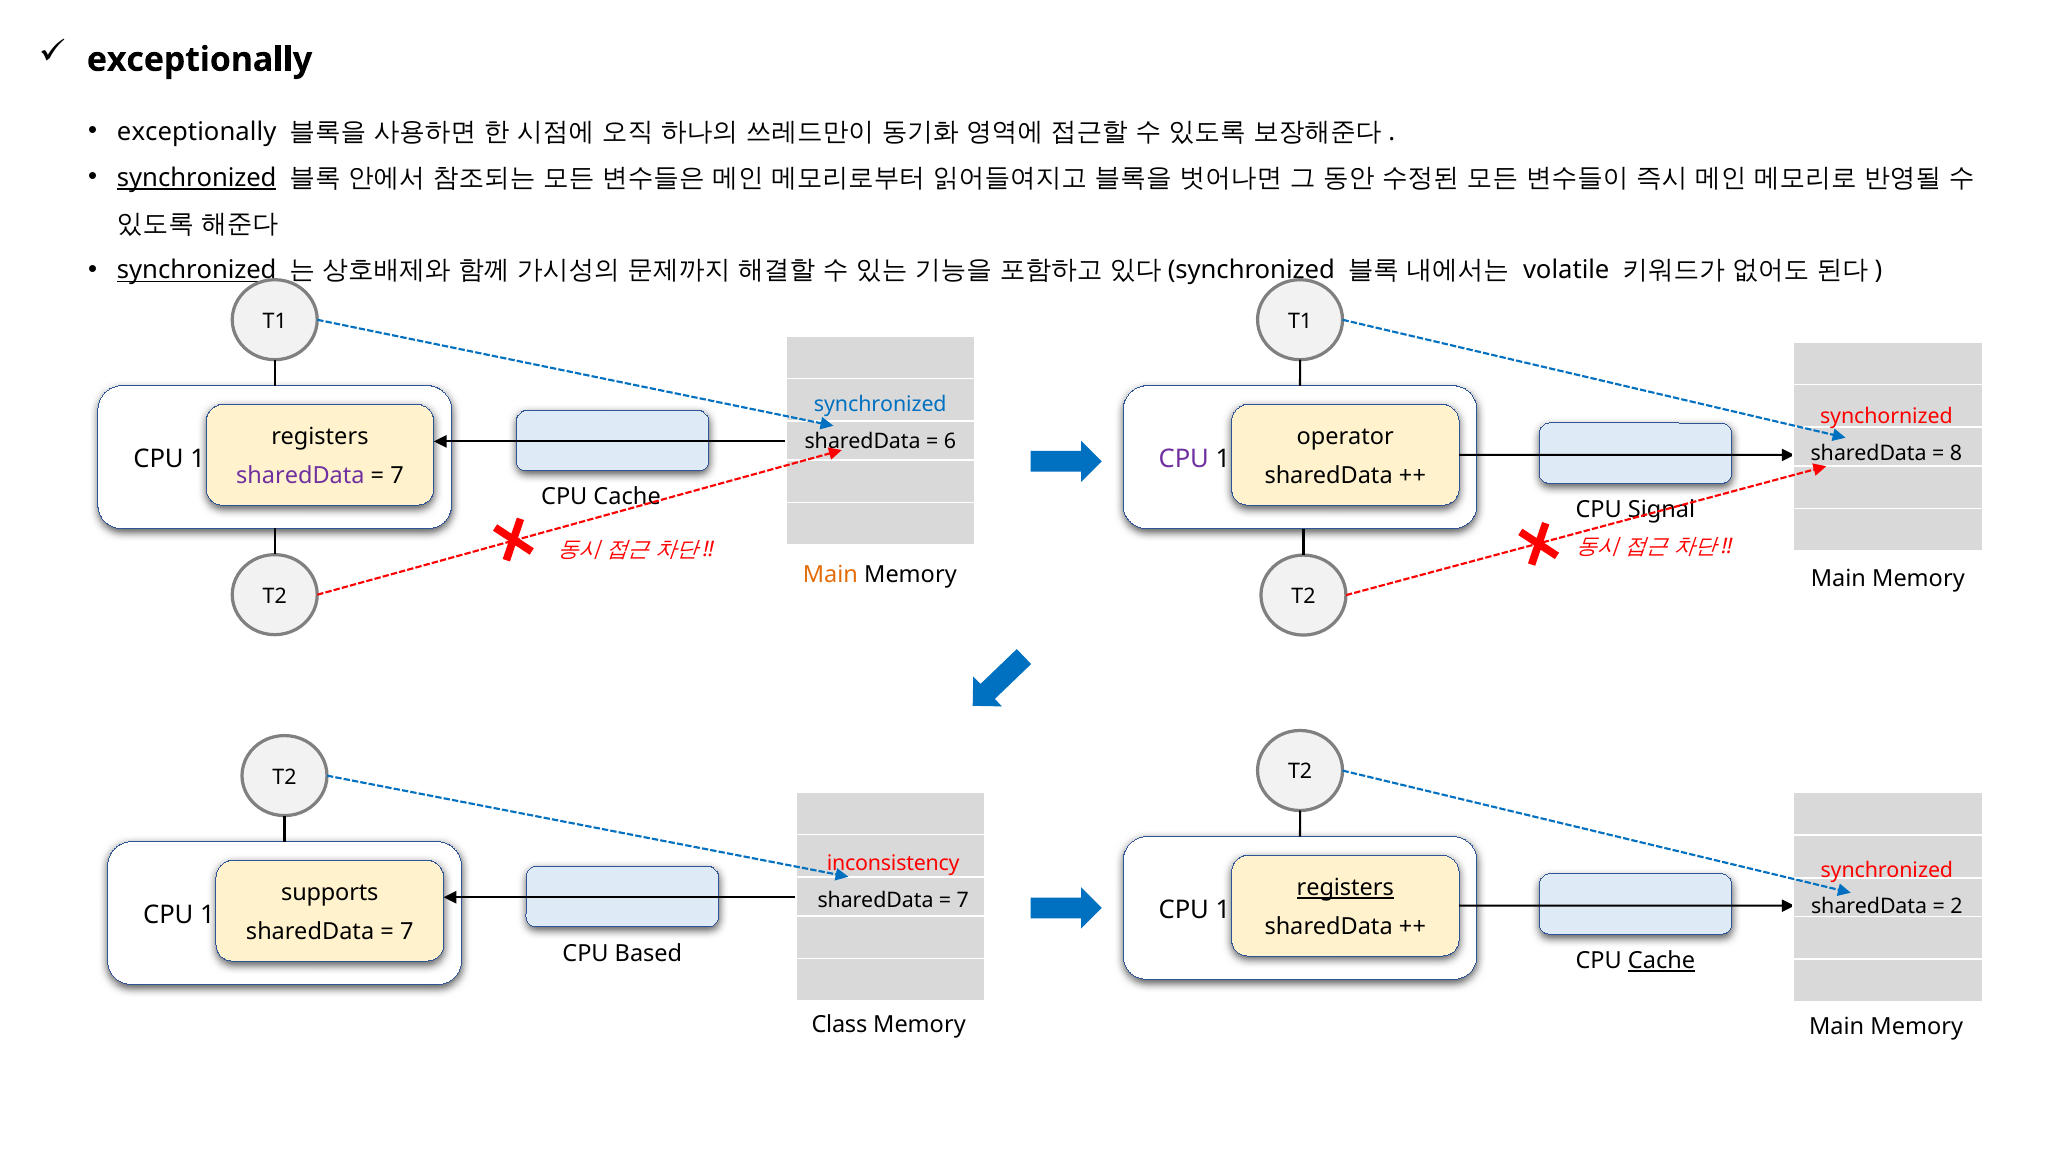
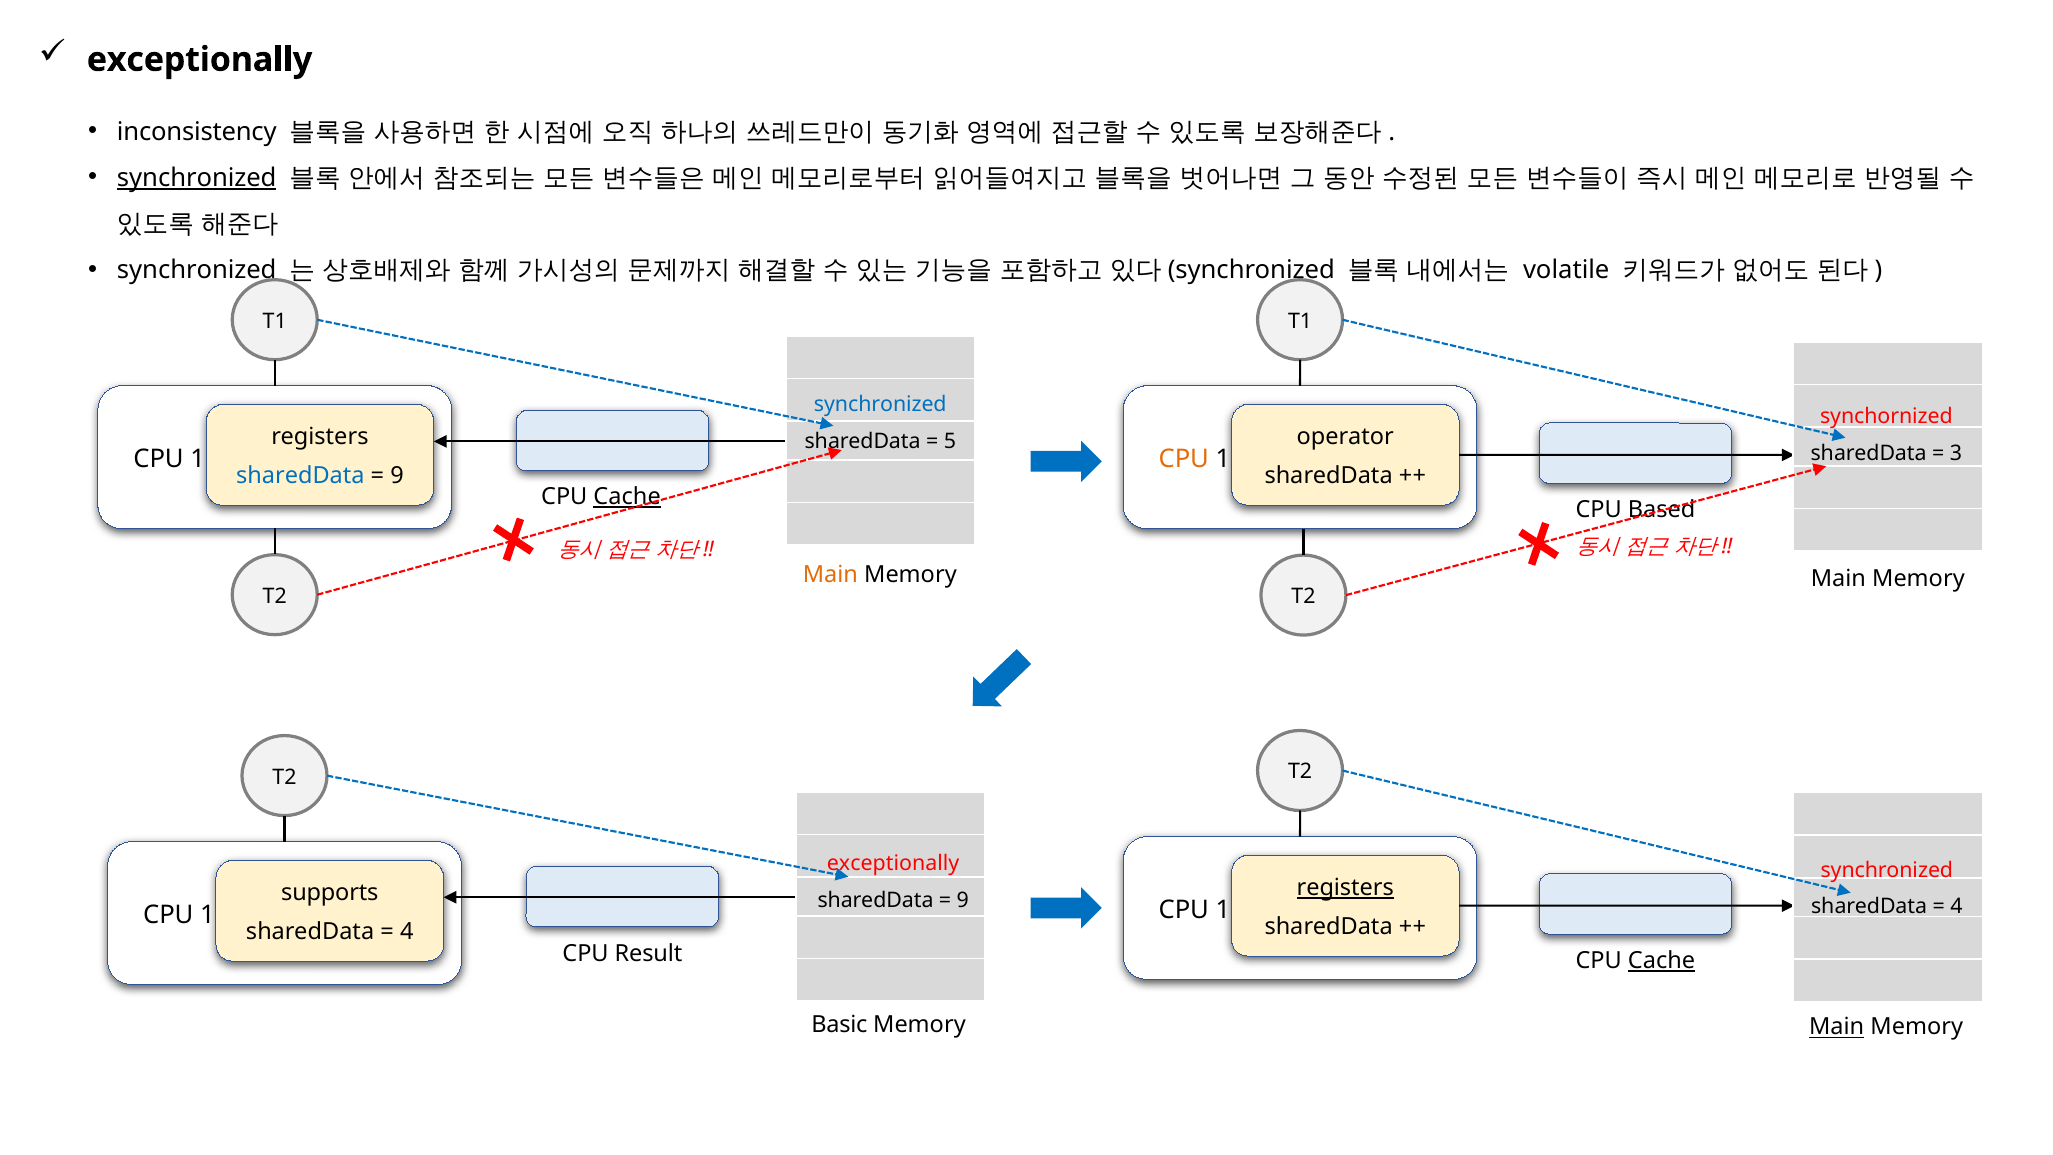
exceptionally: exceptionally -> inconsistency (197, 132)
synchronized underline: present -> none (197, 270)
6: 6 -> 5 (950, 441)
8: 8 -> 3 (1956, 453)
CPU colour: purple -> orange (1184, 459)
sharedData colour: purple -> blue (300, 476)
7: 7 -> 9 (397, 476)
Cache underline: none -> present (627, 497)
Signal: Signal -> Based (1662, 510)
inconsistency: inconsistency -> exceptionally (893, 864)
7: 7 -> 9 (963, 900)
2: 2 -> 4 (1956, 906)
7: 7 -> 4 (407, 932)
Based: Based -> Result (649, 953)
Class: Class -> Basic (839, 1024)
Main underline: none -> present (1837, 1027)
